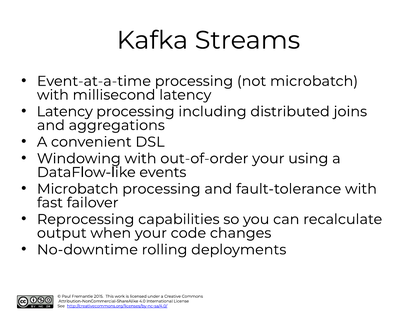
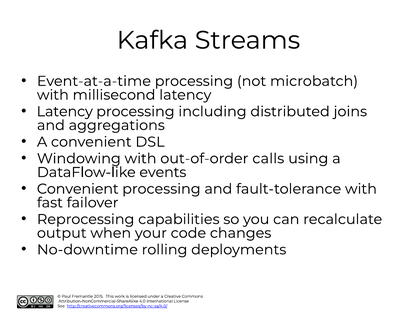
out-of-order your: your -> calls (268, 159)
Microbatch: Microbatch -> Convenient (78, 189)
